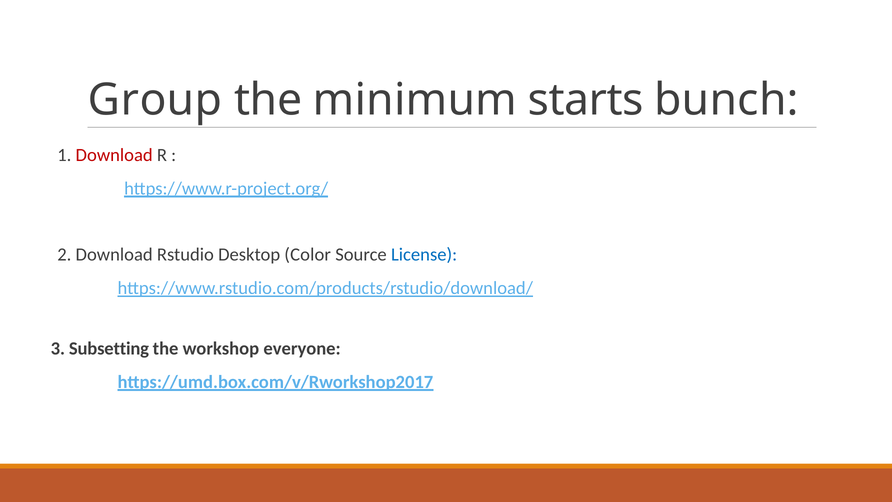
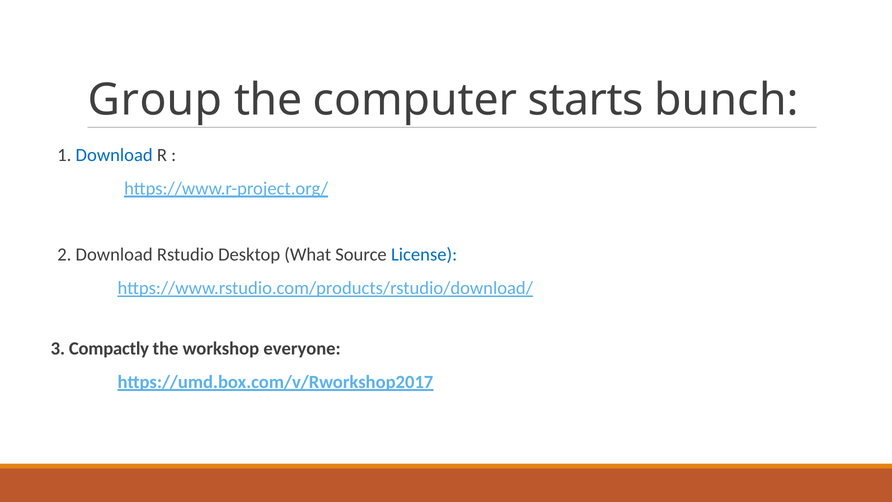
minimum: minimum -> computer (415, 100)
Download colour: red -> blue (114, 155)
Color: Color -> What (308, 255)
Subsetting: Subsetting -> Compactly (109, 348)
